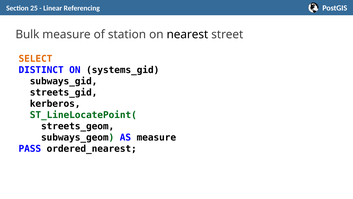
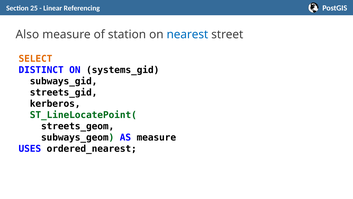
Bulk: Bulk -> Also (27, 34)
nearest colour: black -> blue (187, 34)
PASS: PASS -> USES (30, 149)
